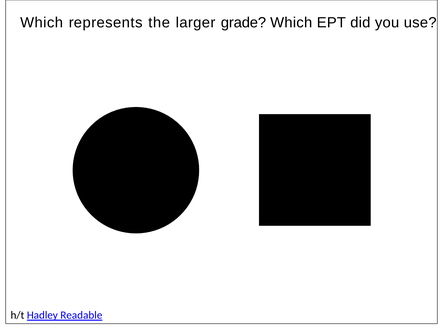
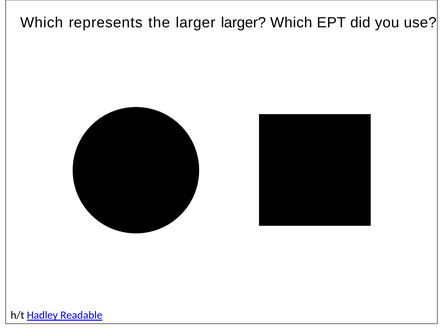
larger grade: grade -> larger (243, 23)
